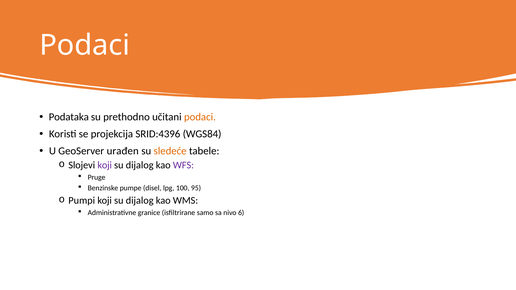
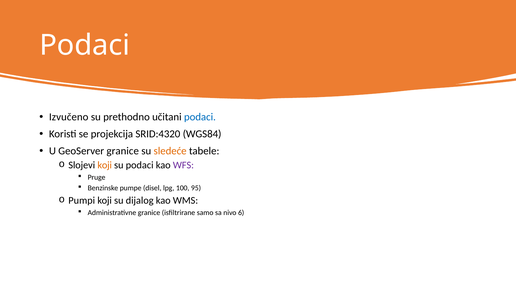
Podataka: Podataka -> Izvučeno (69, 117)
podaci colour: orange -> blue (200, 117)
SRID:4396: SRID:4396 -> SRID:4320 (158, 134)
GeoServer urađen: urađen -> granice (123, 151)
koji colour: purple -> orange (105, 165)
dijalog: dijalog -> podaci (140, 165)
